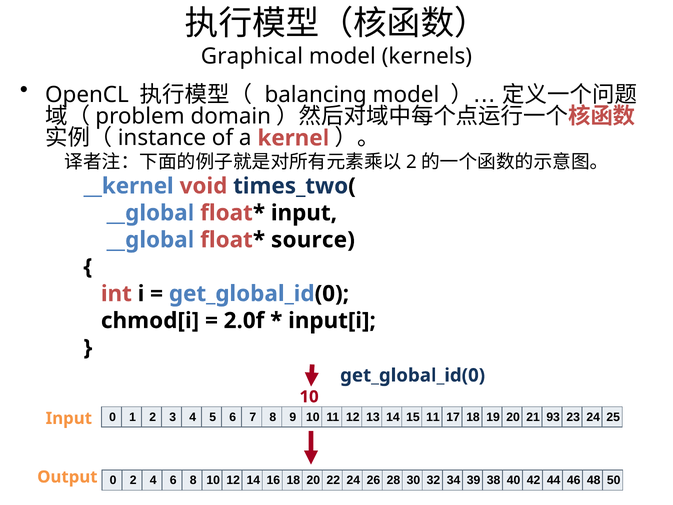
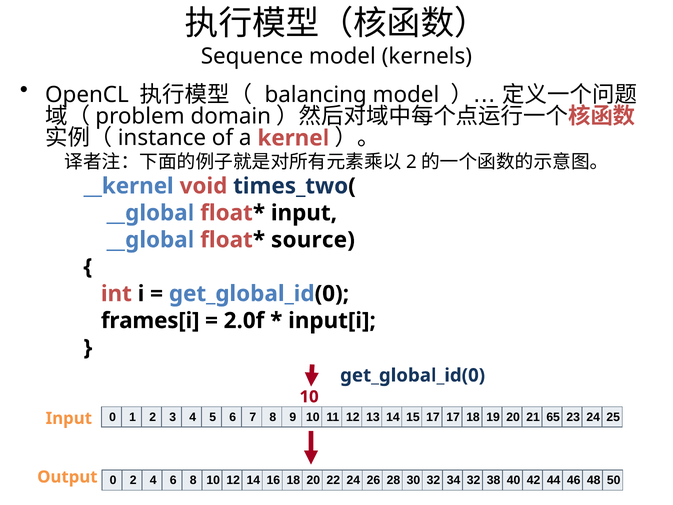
Graphical: Graphical -> Sequence (252, 56)
chmod[i: chmod[i -> frames[i (150, 321)
15 11: 11 -> 17 (433, 417)
93: 93 -> 65 (553, 417)
34 39: 39 -> 32 (474, 480)
